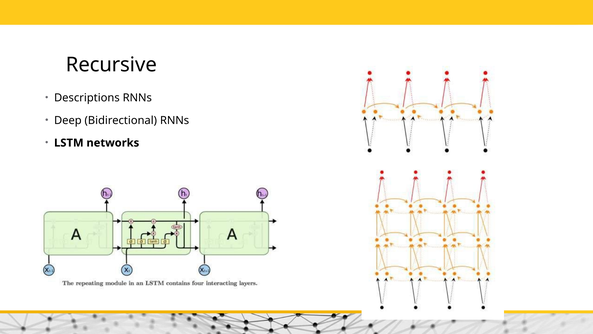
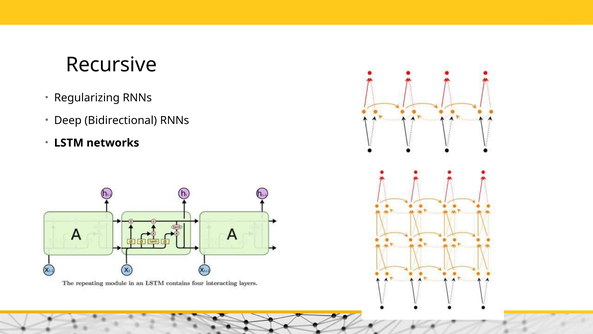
Descriptions: Descriptions -> Regularizing (87, 98)
